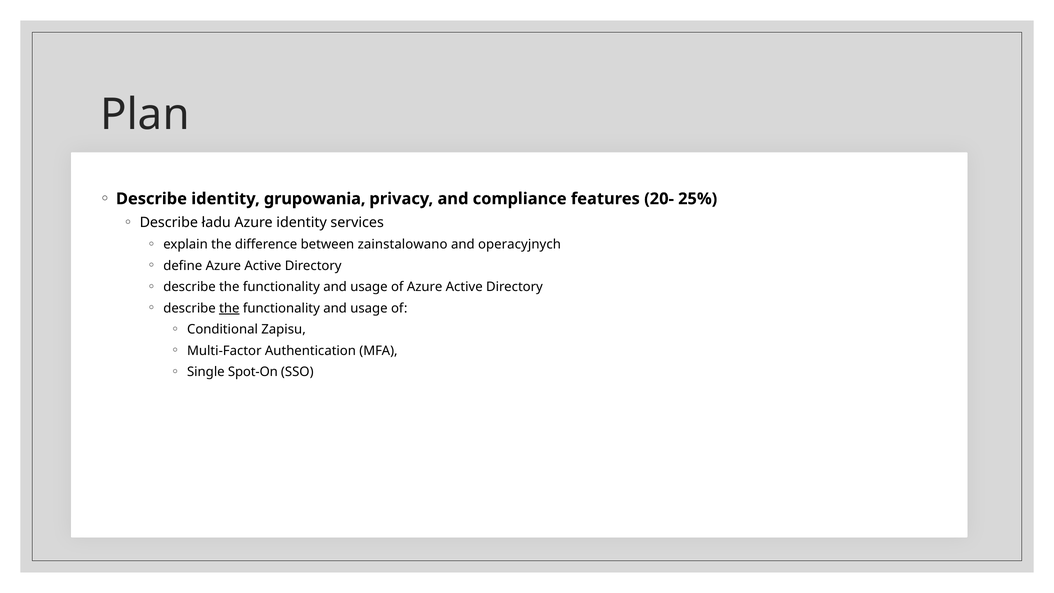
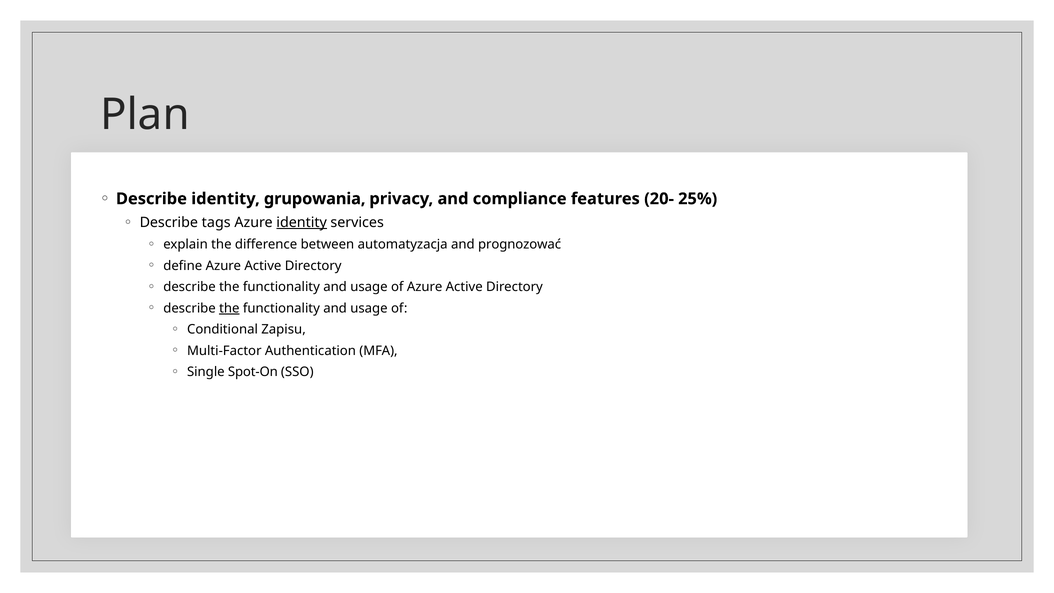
ładu: ładu -> tags (216, 222)
identity underline: none -> present (302, 222)
zainstalowano: zainstalowano -> automatyzacja (403, 244)
operacyjnych: operacyjnych -> prognozować (520, 244)
